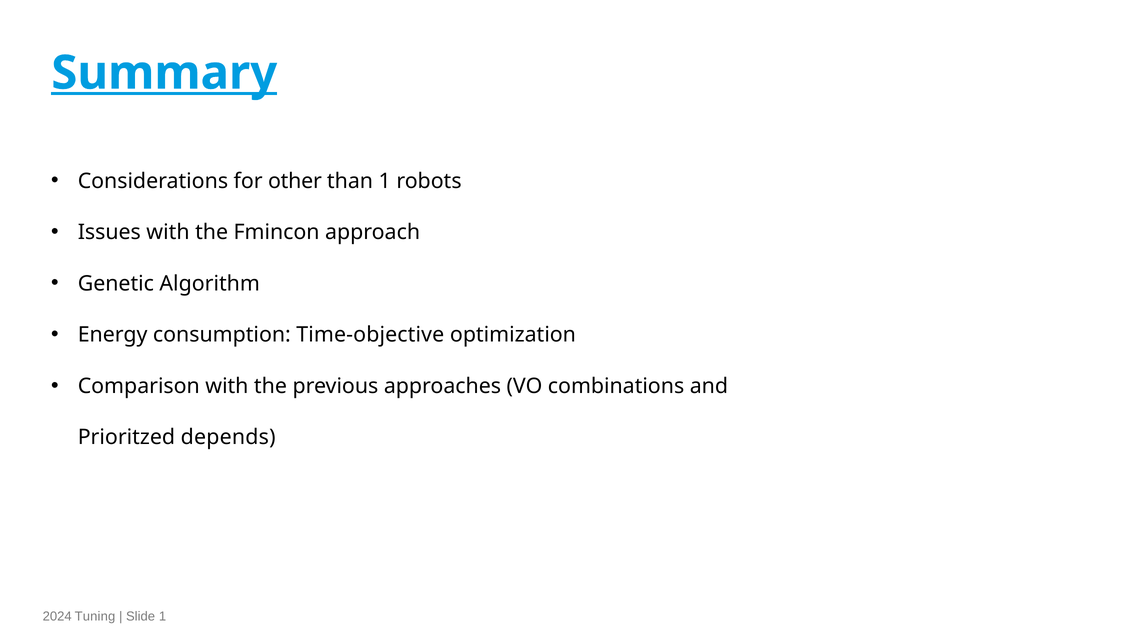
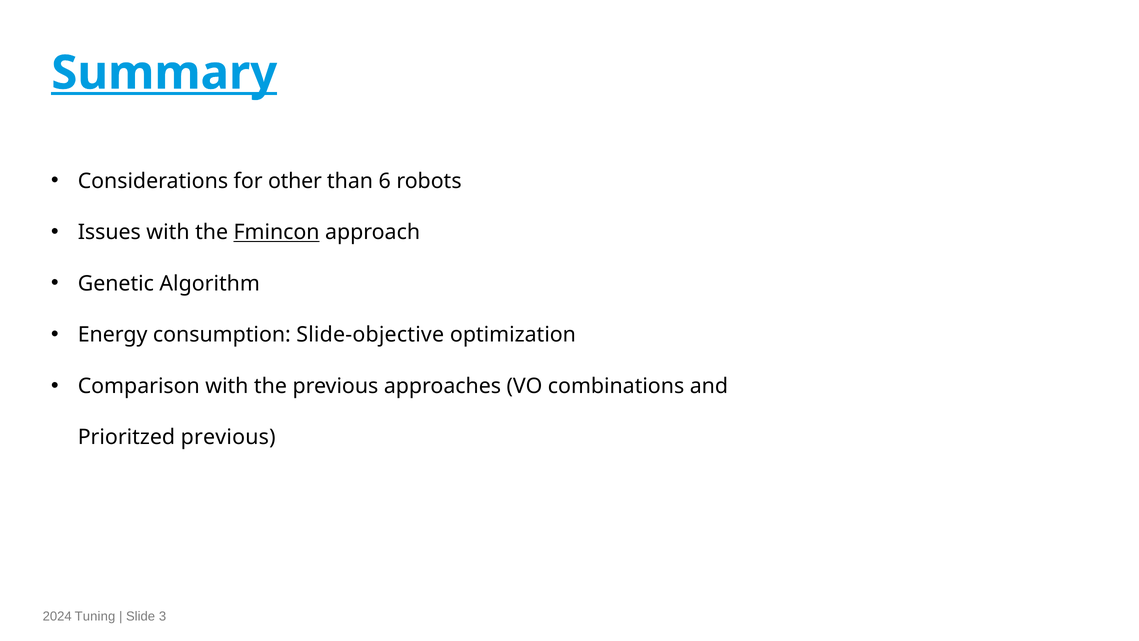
than 1: 1 -> 6 (385, 181)
Fmincon underline: none -> present (277, 232)
Time-objective: Time-objective -> Slide-objective (370, 335)
Prioritzed depends: depends -> previous (228, 437)
Slide 1: 1 -> 3 (163, 616)
